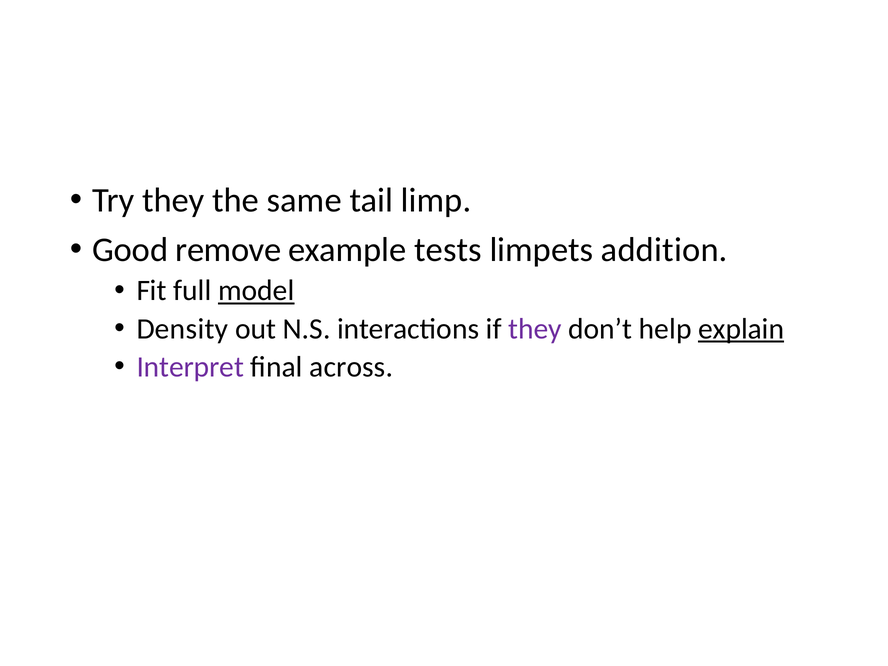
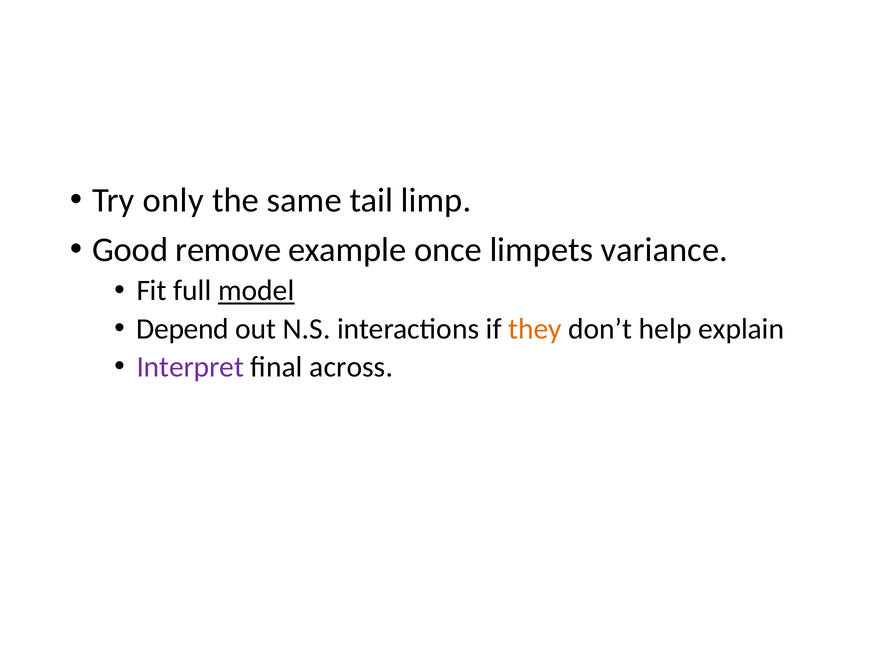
Try they: they -> only (173, 200)
tests: tests -> once (448, 250)
addition: addition -> variance (664, 250)
Density: Density -> Depend (183, 329)
they colour: purple -> orange (535, 329)
explain underline: present -> none (741, 329)
